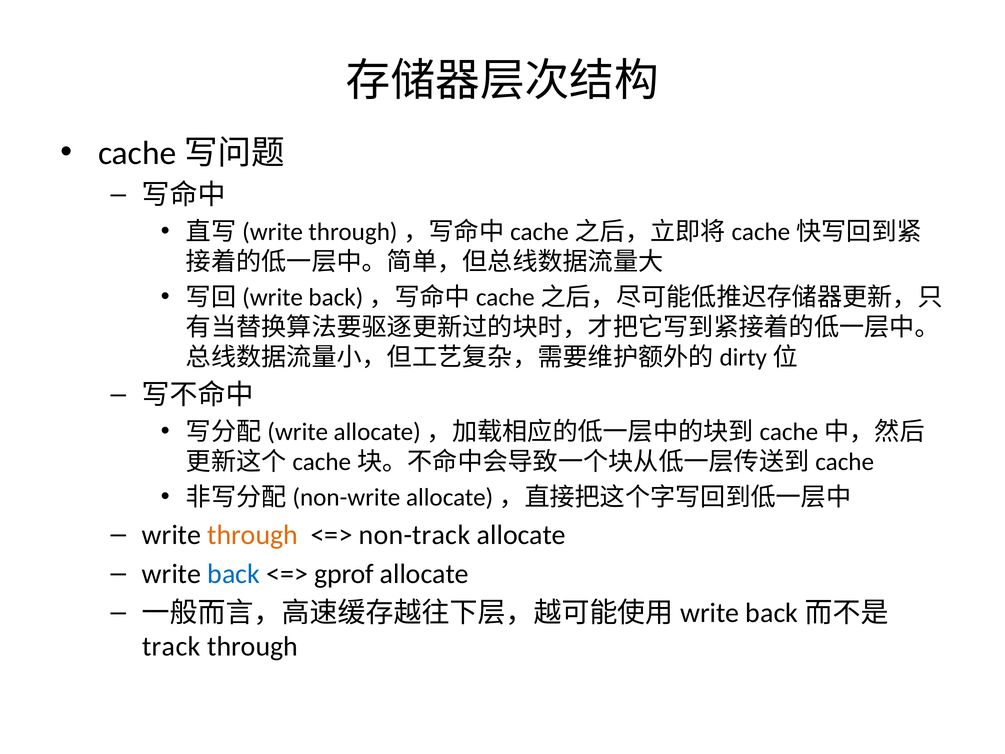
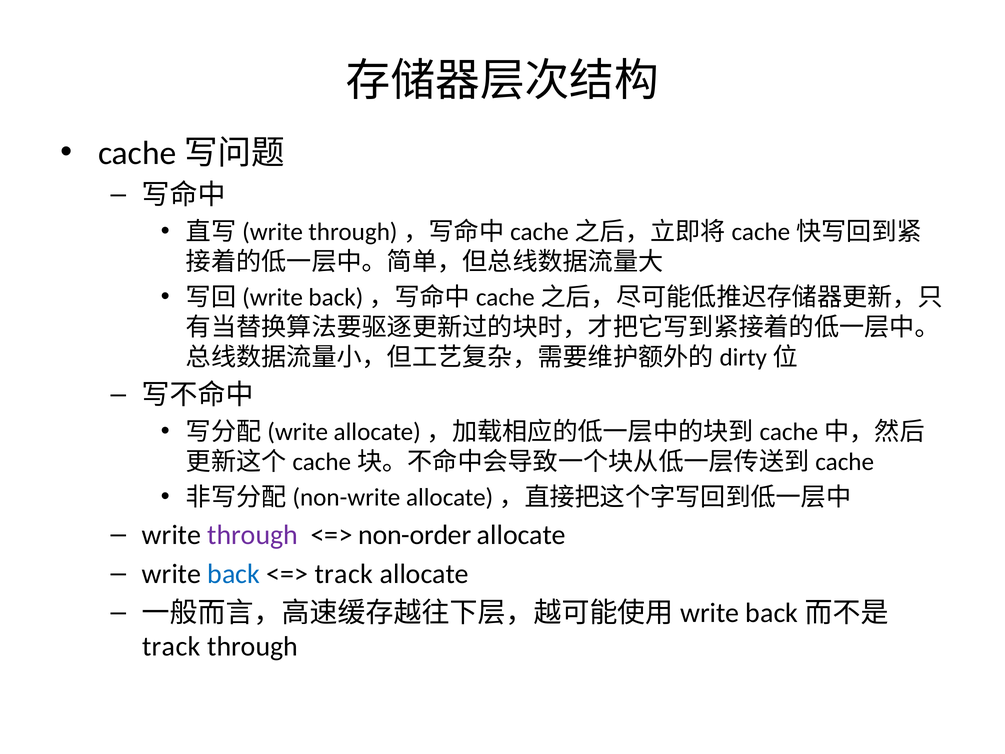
through colour: orange -> purple (253, 535)
non-track: non-track -> non-order (415, 535)
gprof: gprof -> track (344, 574)
